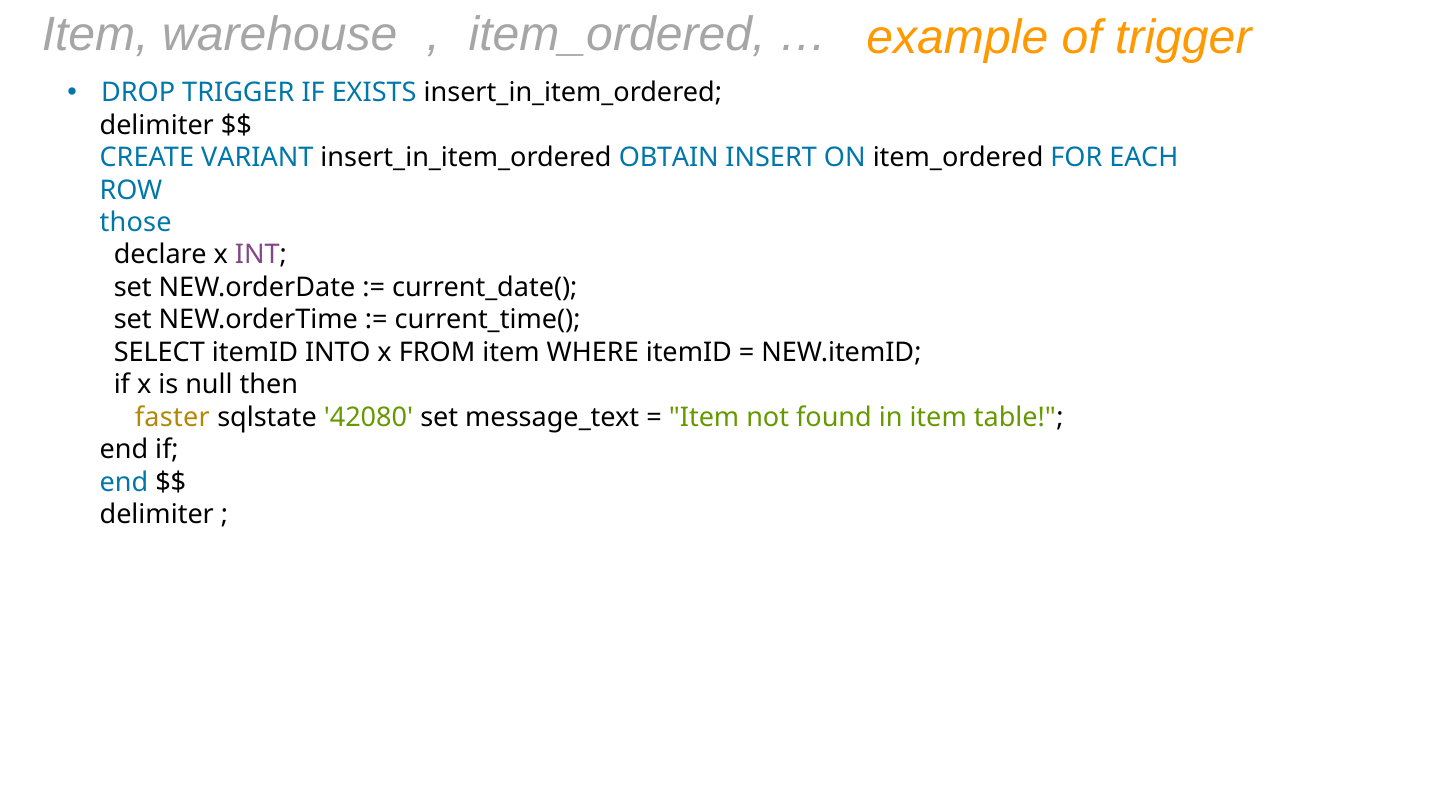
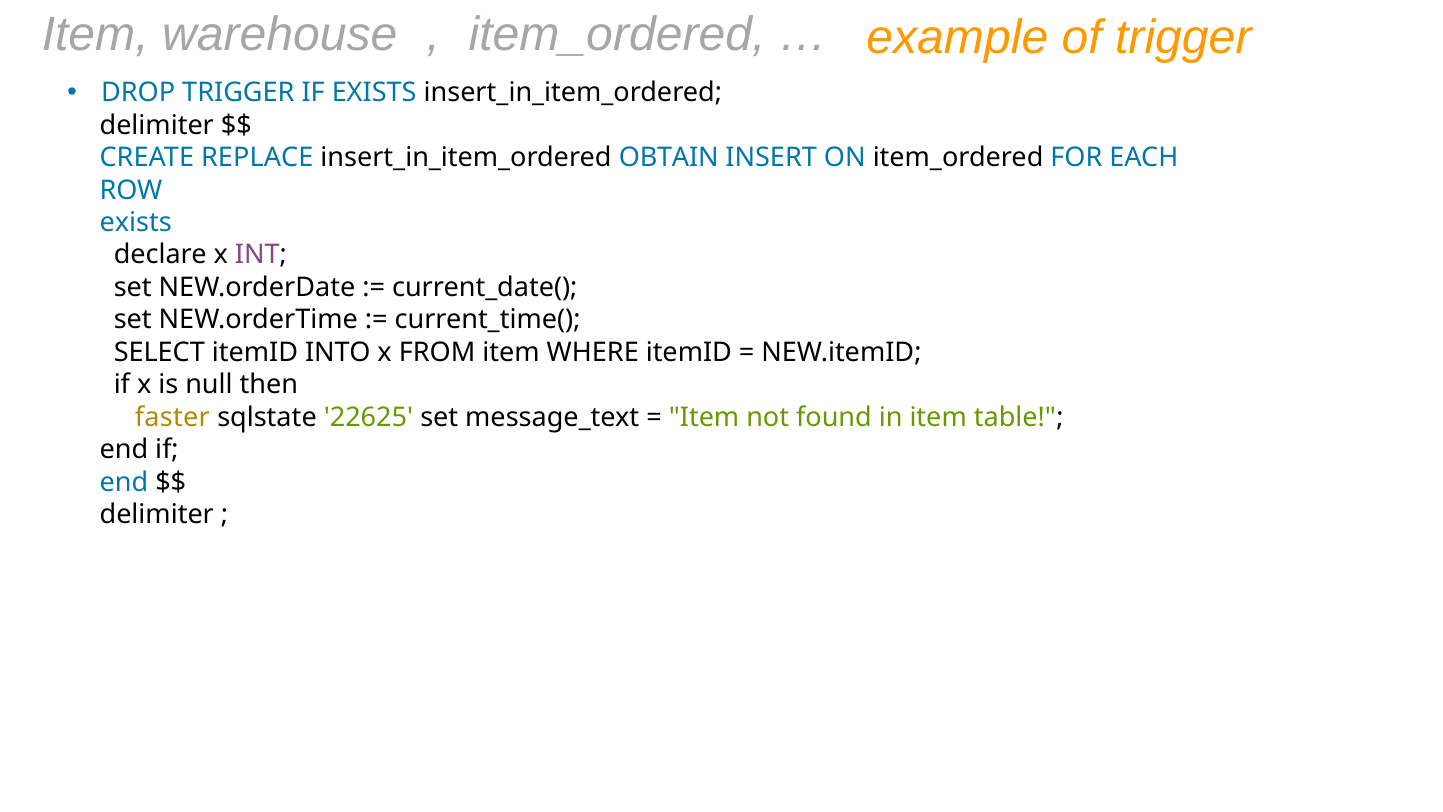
VARIANT: VARIANT -> REPLACE (257, 158)
those: those -> exists (136, 222)
42080: 42080 -> 22625 (368, 417)
